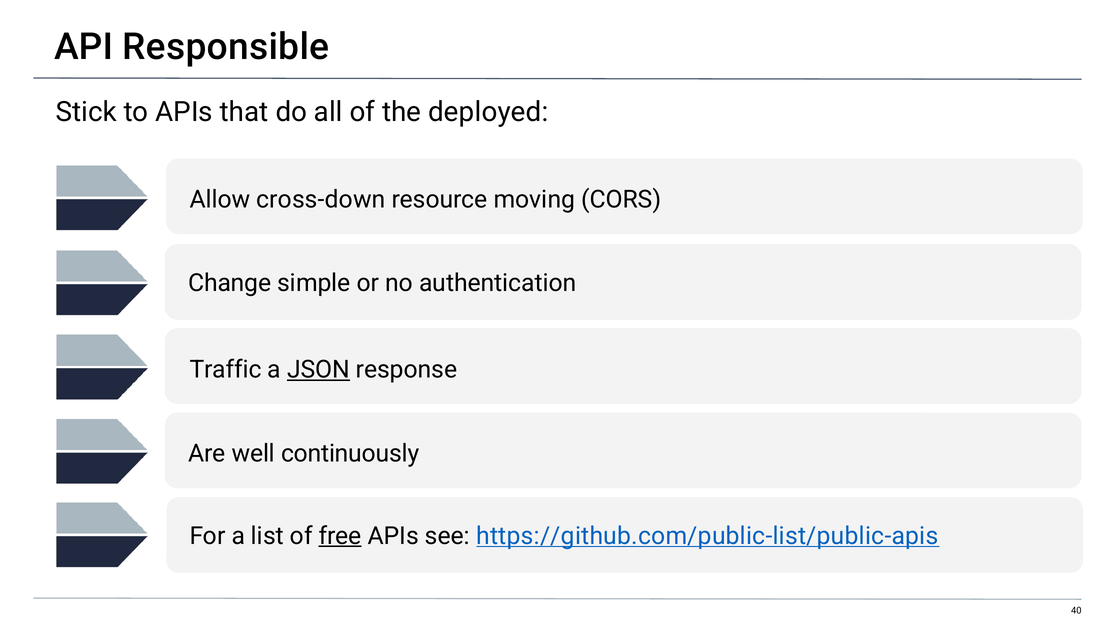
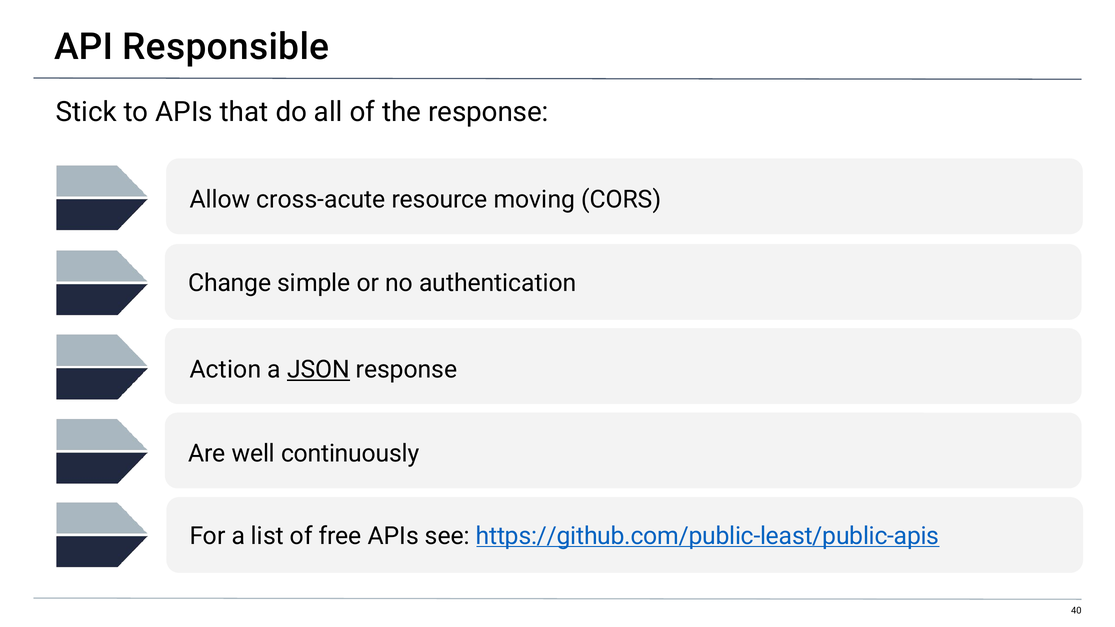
the deployed: deployed -> response (488, 112)
cross-down: cross-down -> cross-acute (321, 200)
Traffic: Traffic -> Action (225, 370)
free underline: present -> none (340, 536)
https://github.com/public-list/public-apis: https://github.com/public-list/public-apis -> https://github.com/public-least/public-apis (708, 536)
